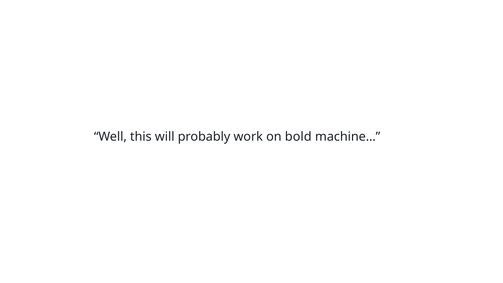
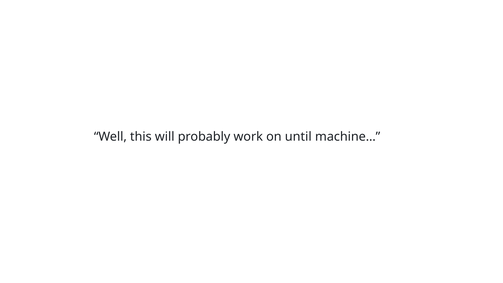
bold: bold -> until (298, 136)
